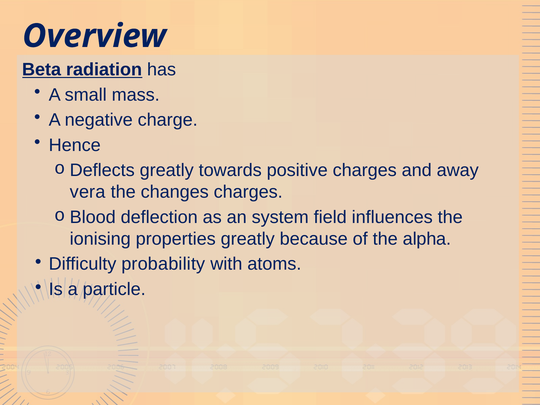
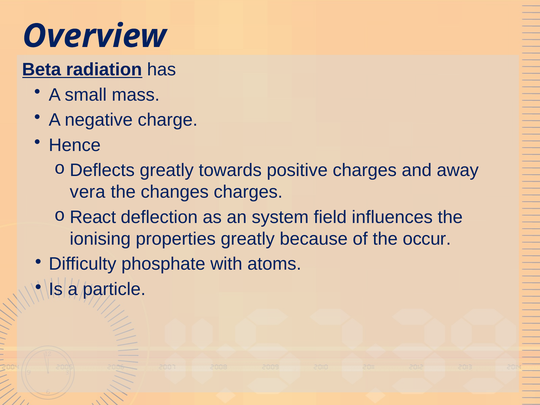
Blood: Blood -> React (93, 217)
alpha: alpha -> occur (427, 239)
probability: probability -> phosphate (163, 264)
